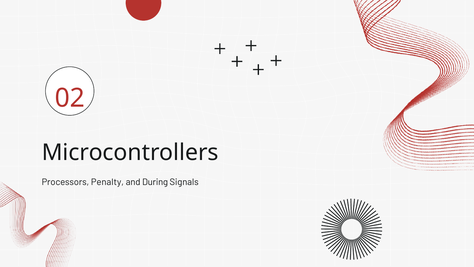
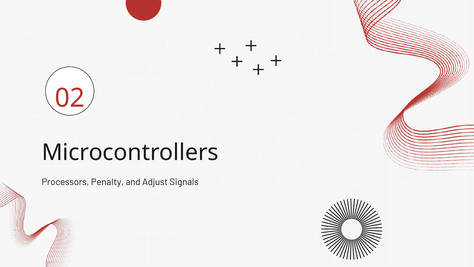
During: During -> Adjust (155, 182)
